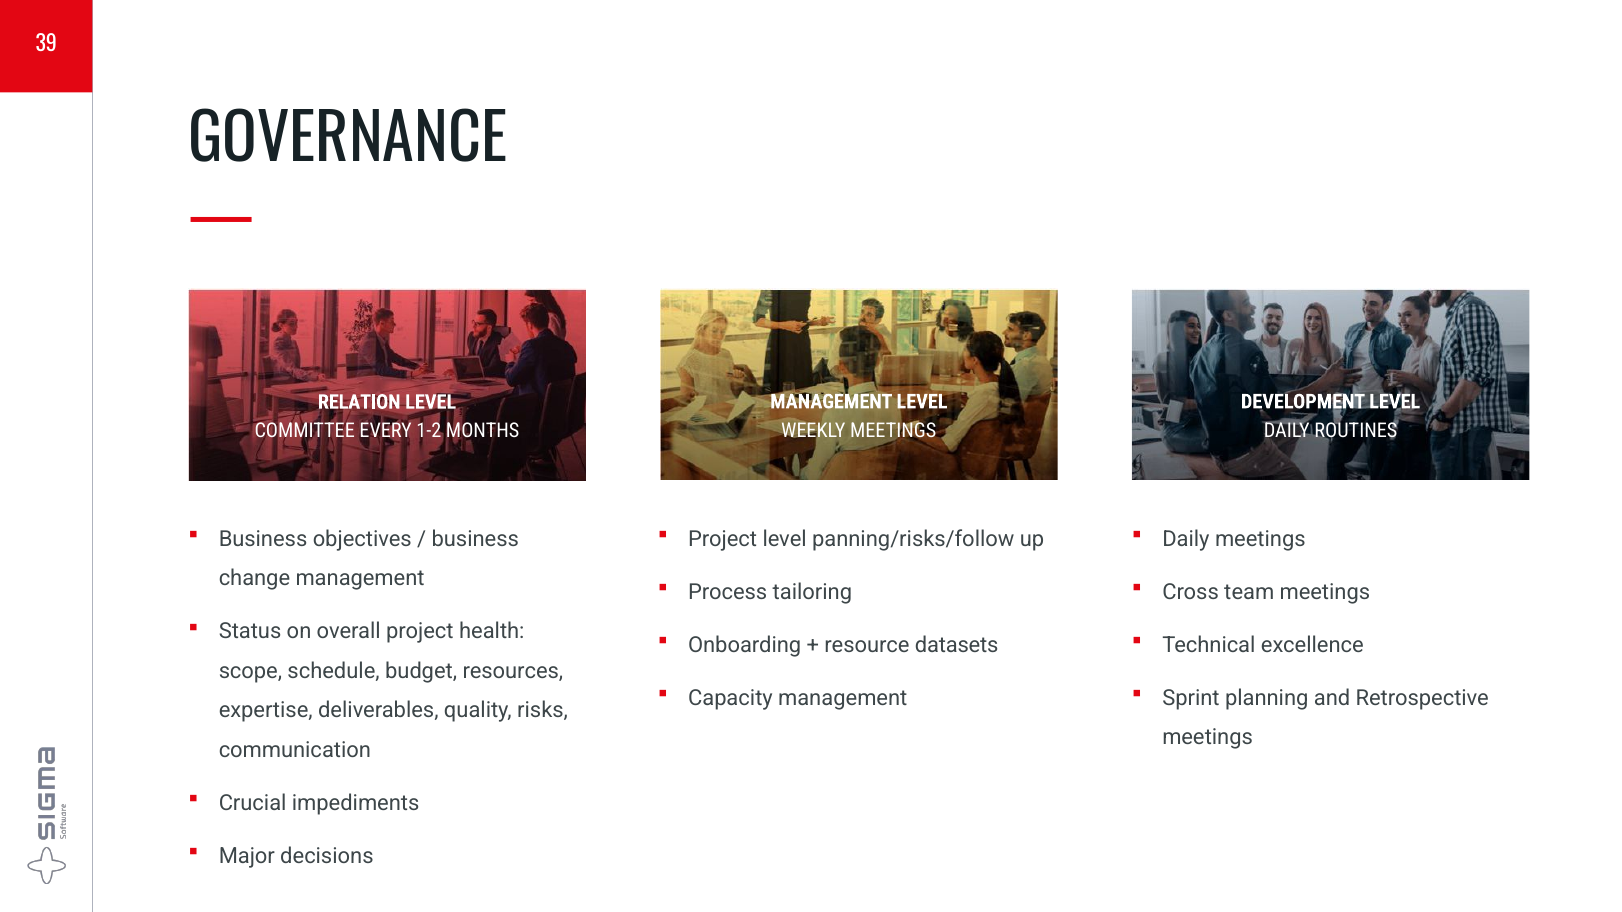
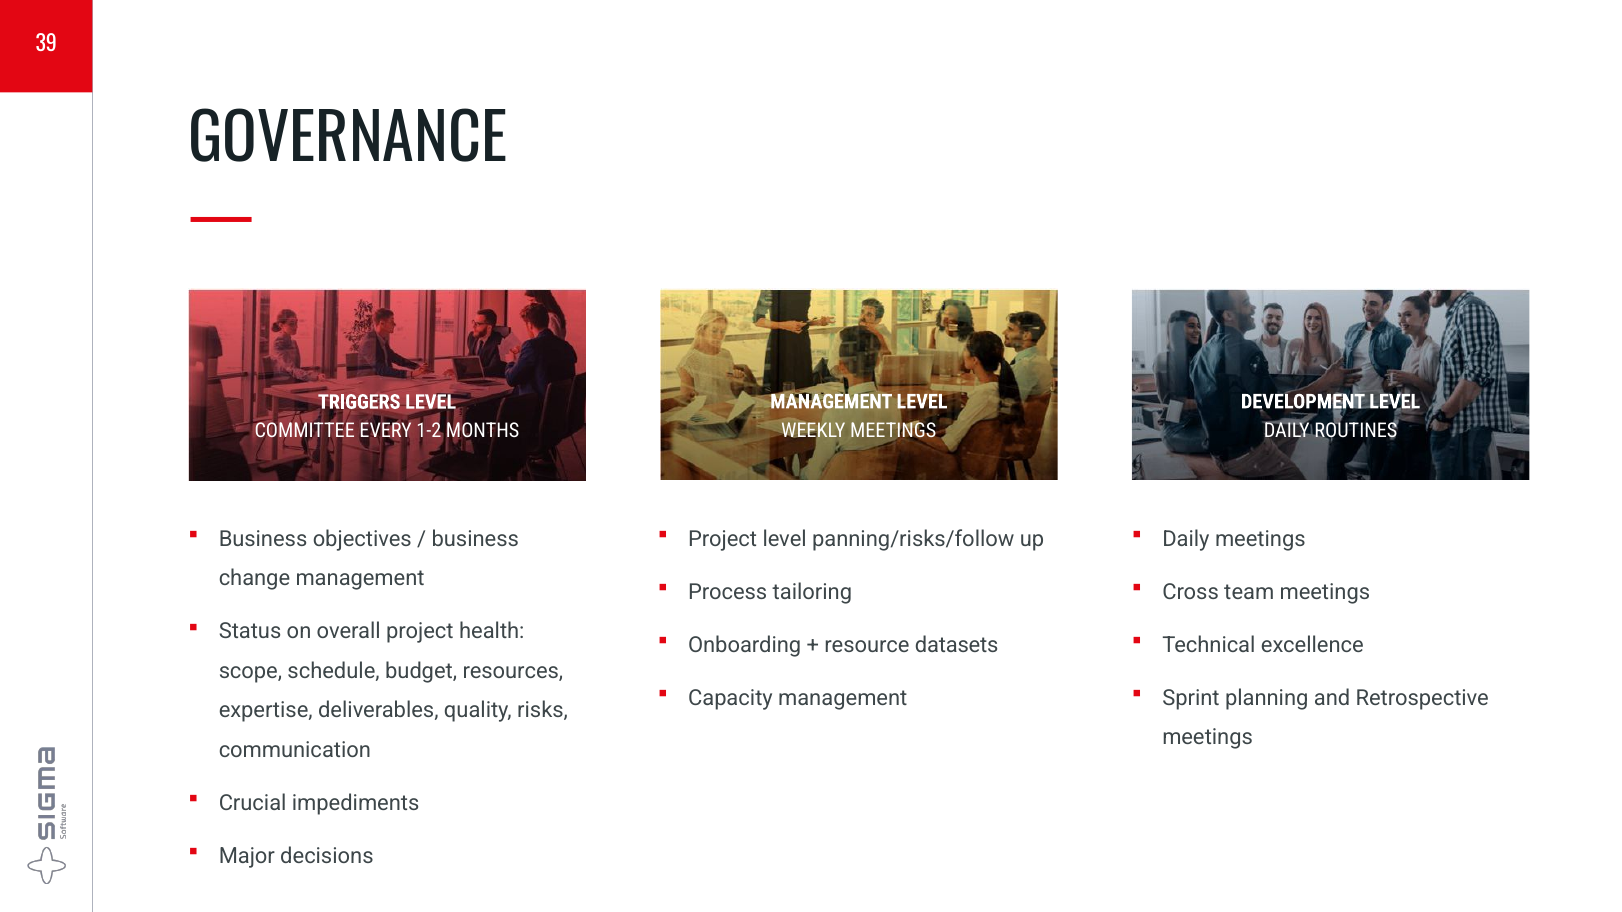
RELATION: RELATION -> TRIGGERS (359, 402)
